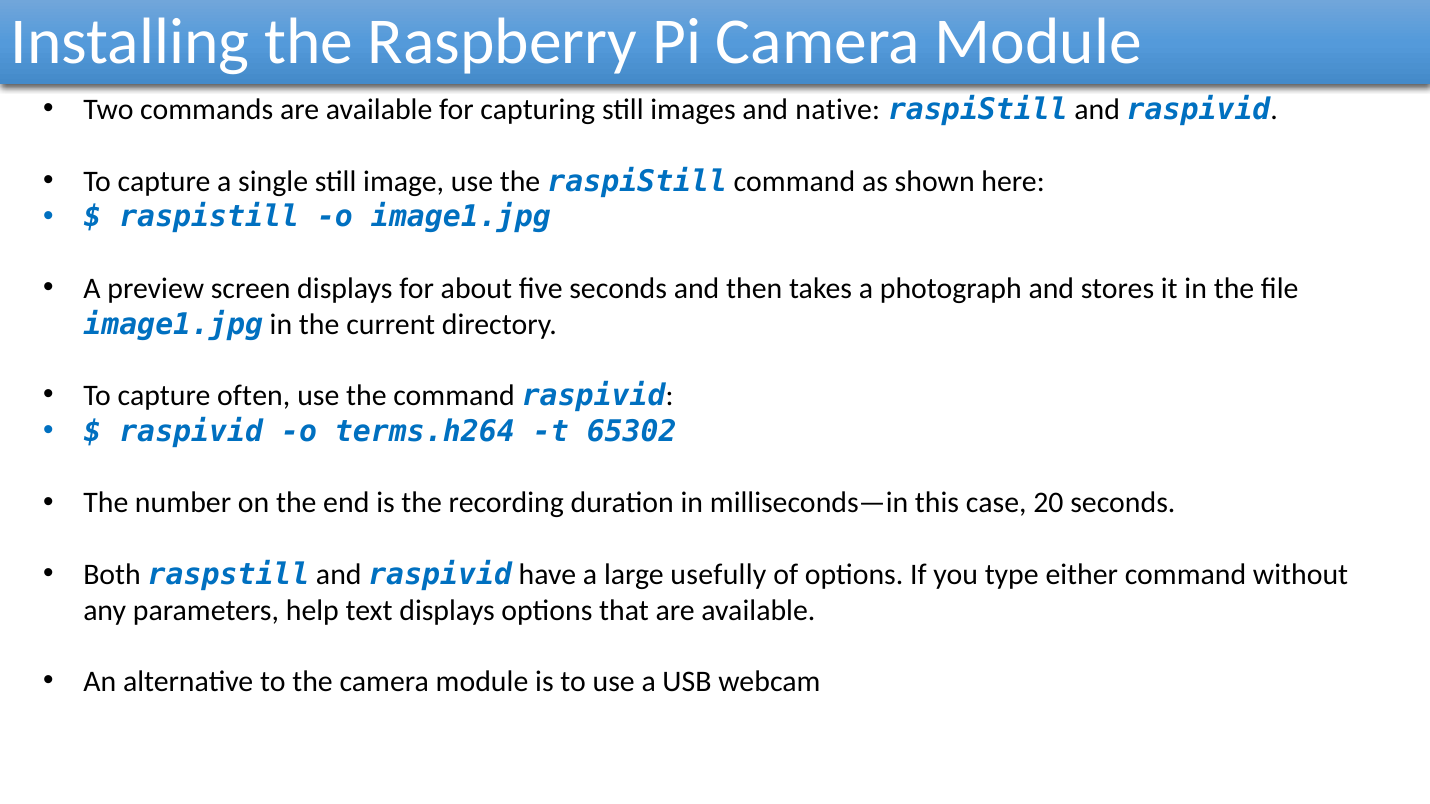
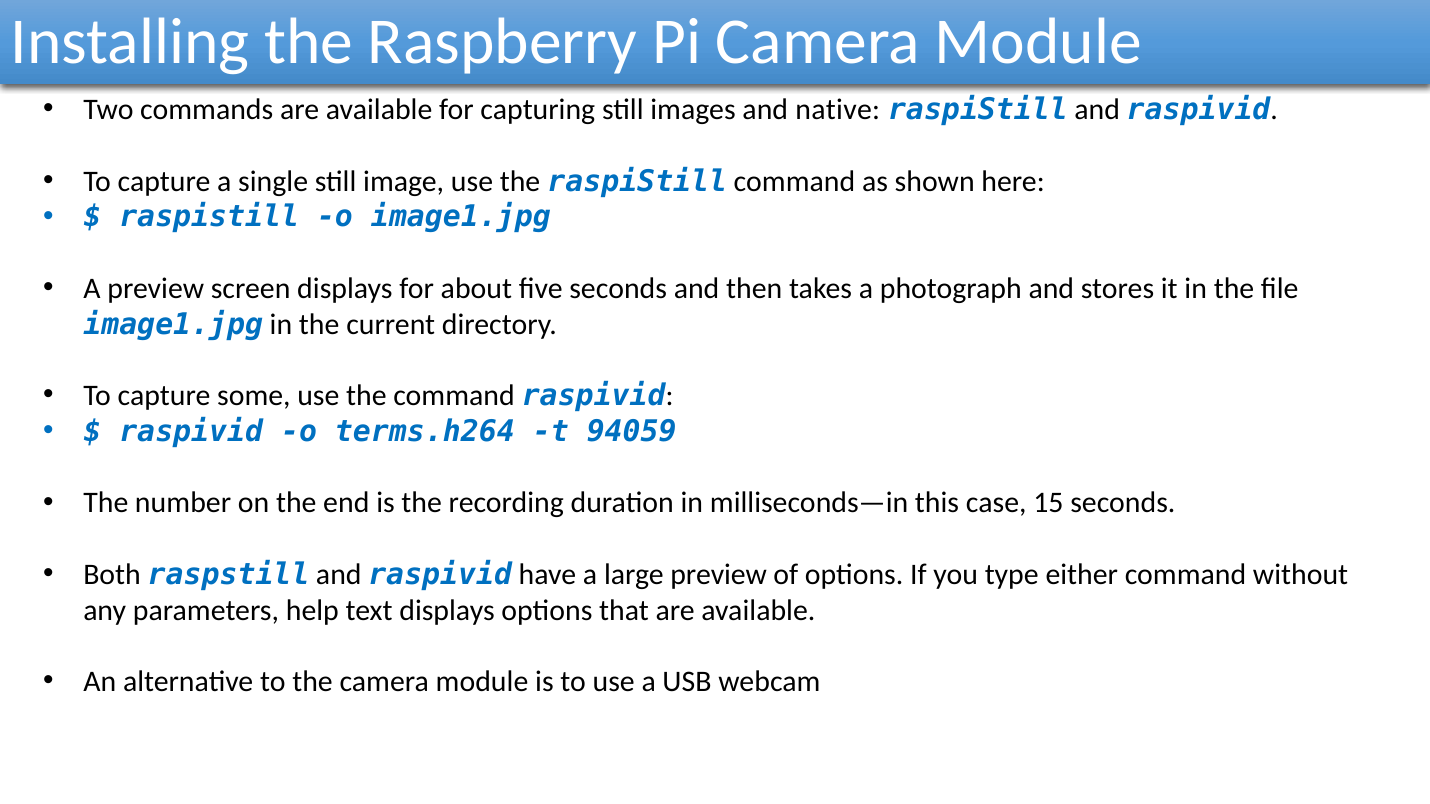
often: often -> some (254, 396)
65302: 65302 -> 94059 (632, 432)
20: 20 -> 15 (1048, 503)
large usefully: usefully -> preview (719, 575)
